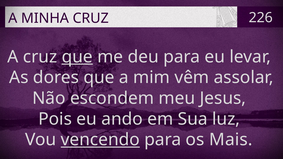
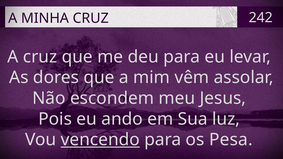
226: 226 -> 242 (261, 18)
que underline: present -> none (77, 57)
Mais: Mais -> Pesa (231, 140)
